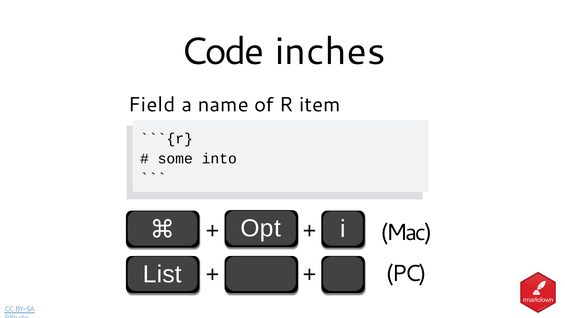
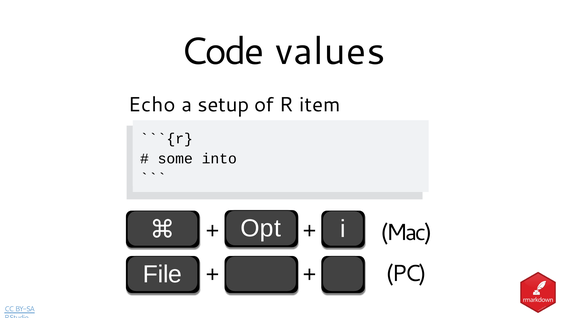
inches: inches -> values (330, 52)
Field: Field -> Echo (152, 105)
name: name -> setup (223, 105)
List: List -> File (162, 274)
